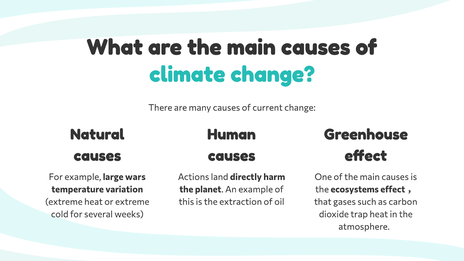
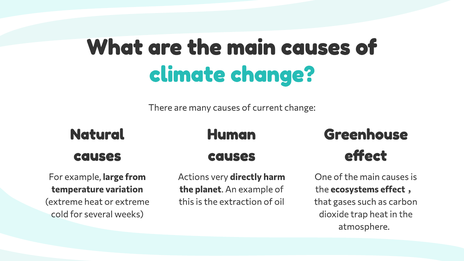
wars: wars -> from (135, 177)
land: land -> very (220, 177)
